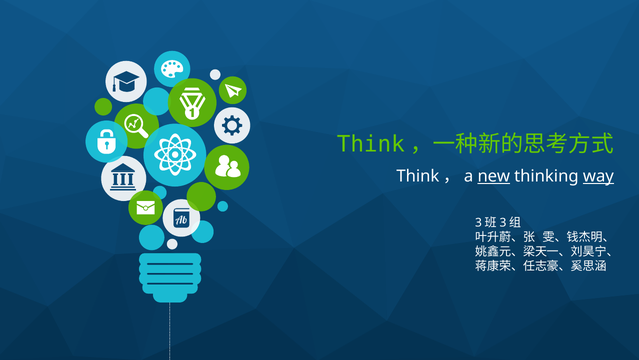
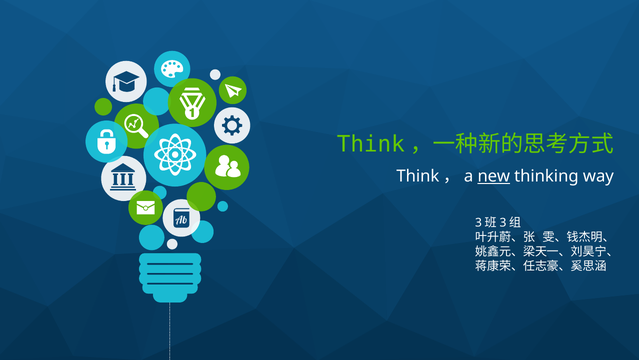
way underline: present -> none (598, 176)
